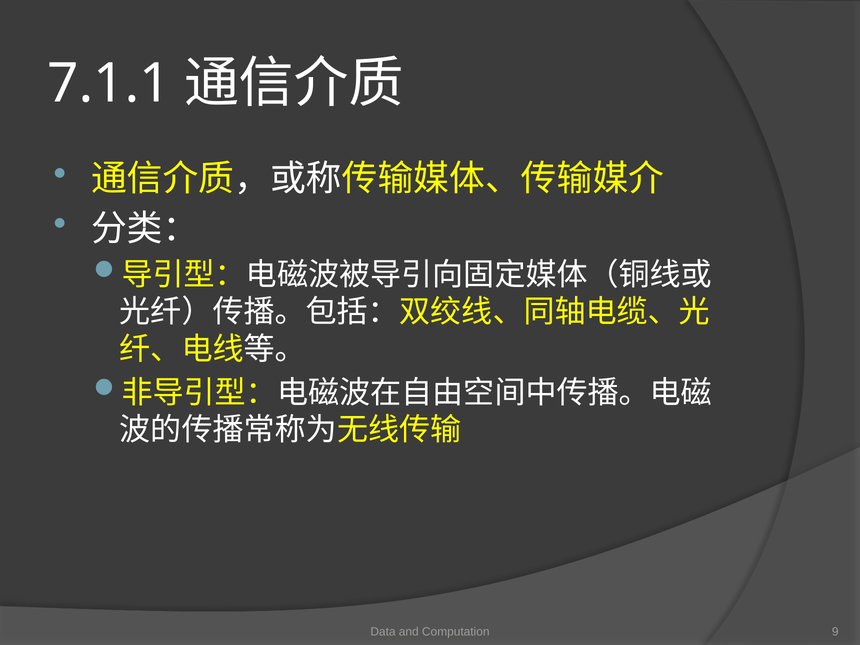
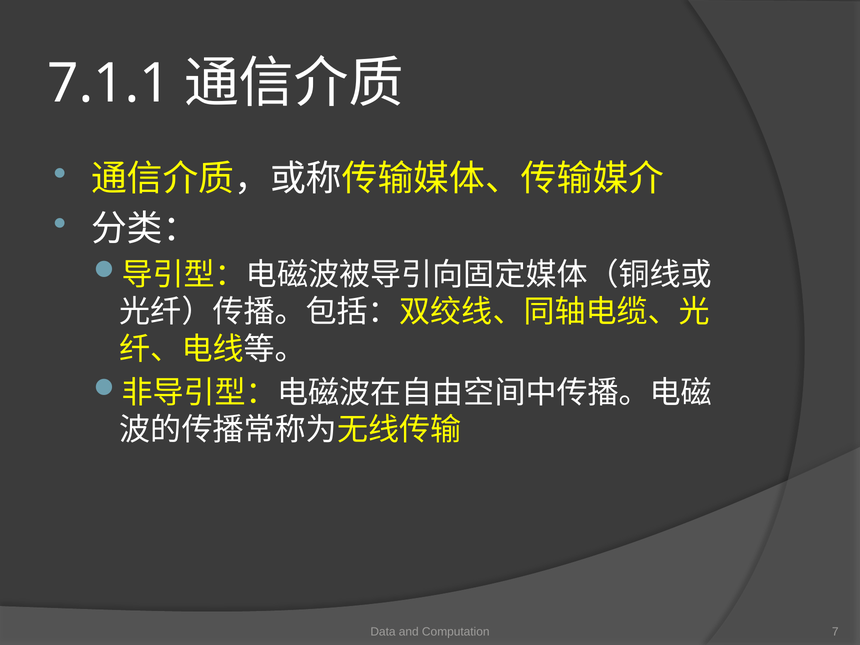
9: 9 -> 7 (835, 632)
